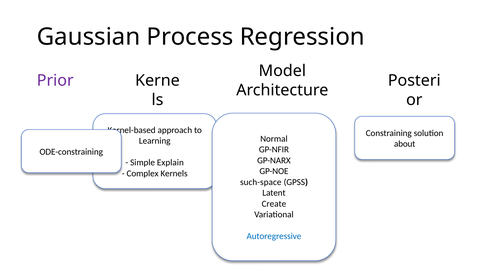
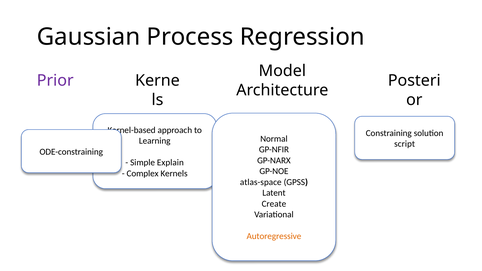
about: about -> script (405, 144)
such-space: such-space -> atlas-space (261, 182)
Autoregressive colour: blue -> orange (274, 236)
